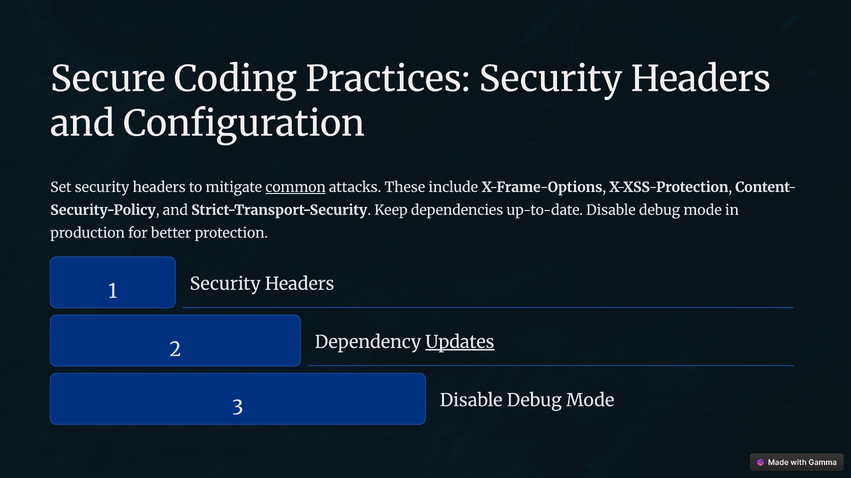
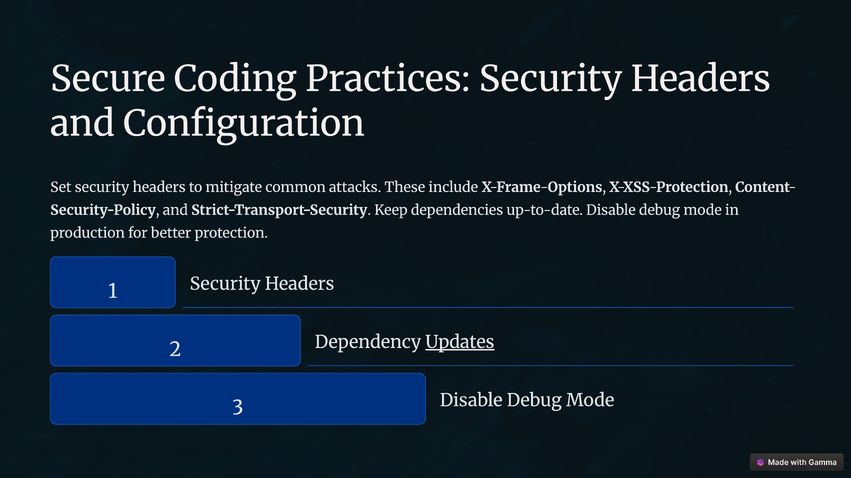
common underline: present -> none (296, 188)
